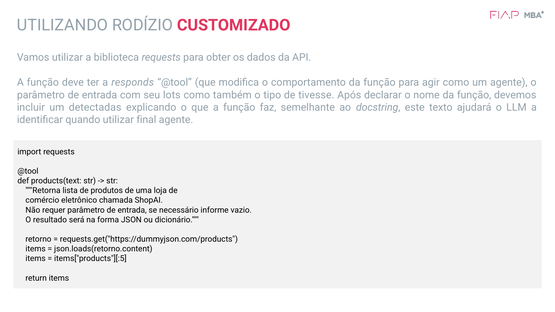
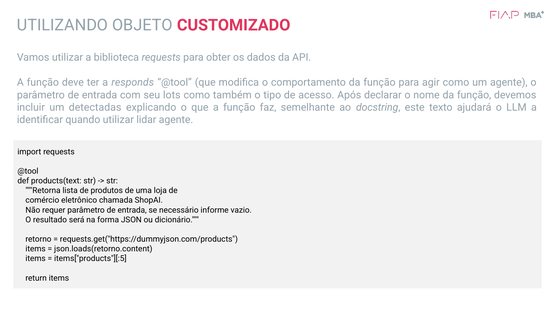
RODÍZIO: RODÍZIO -> OBJETO (142, 25)
tivesse: tivesse -> acesso (316, 95)
final: final -> lidar (146, 120)
